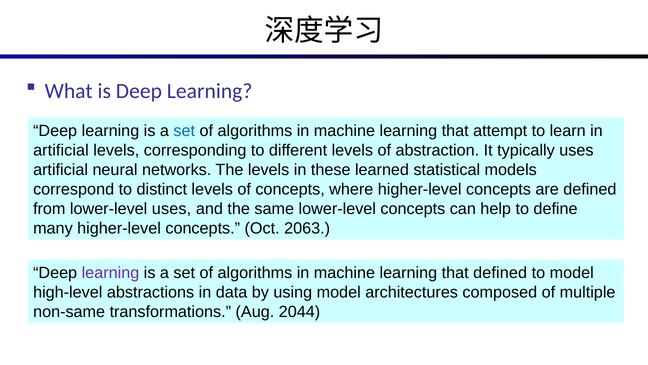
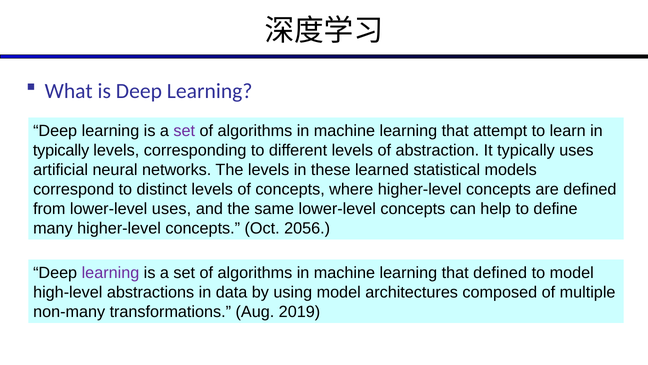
set colour: blue -> purple (184, 131)
artificial: artificial -> typically (61, 150)
2063: 2063 -> 2056 (307, 228)
non-same: non-same -> non-many (69, 311)
2044: 2044 -> 2019 (299, 311)
